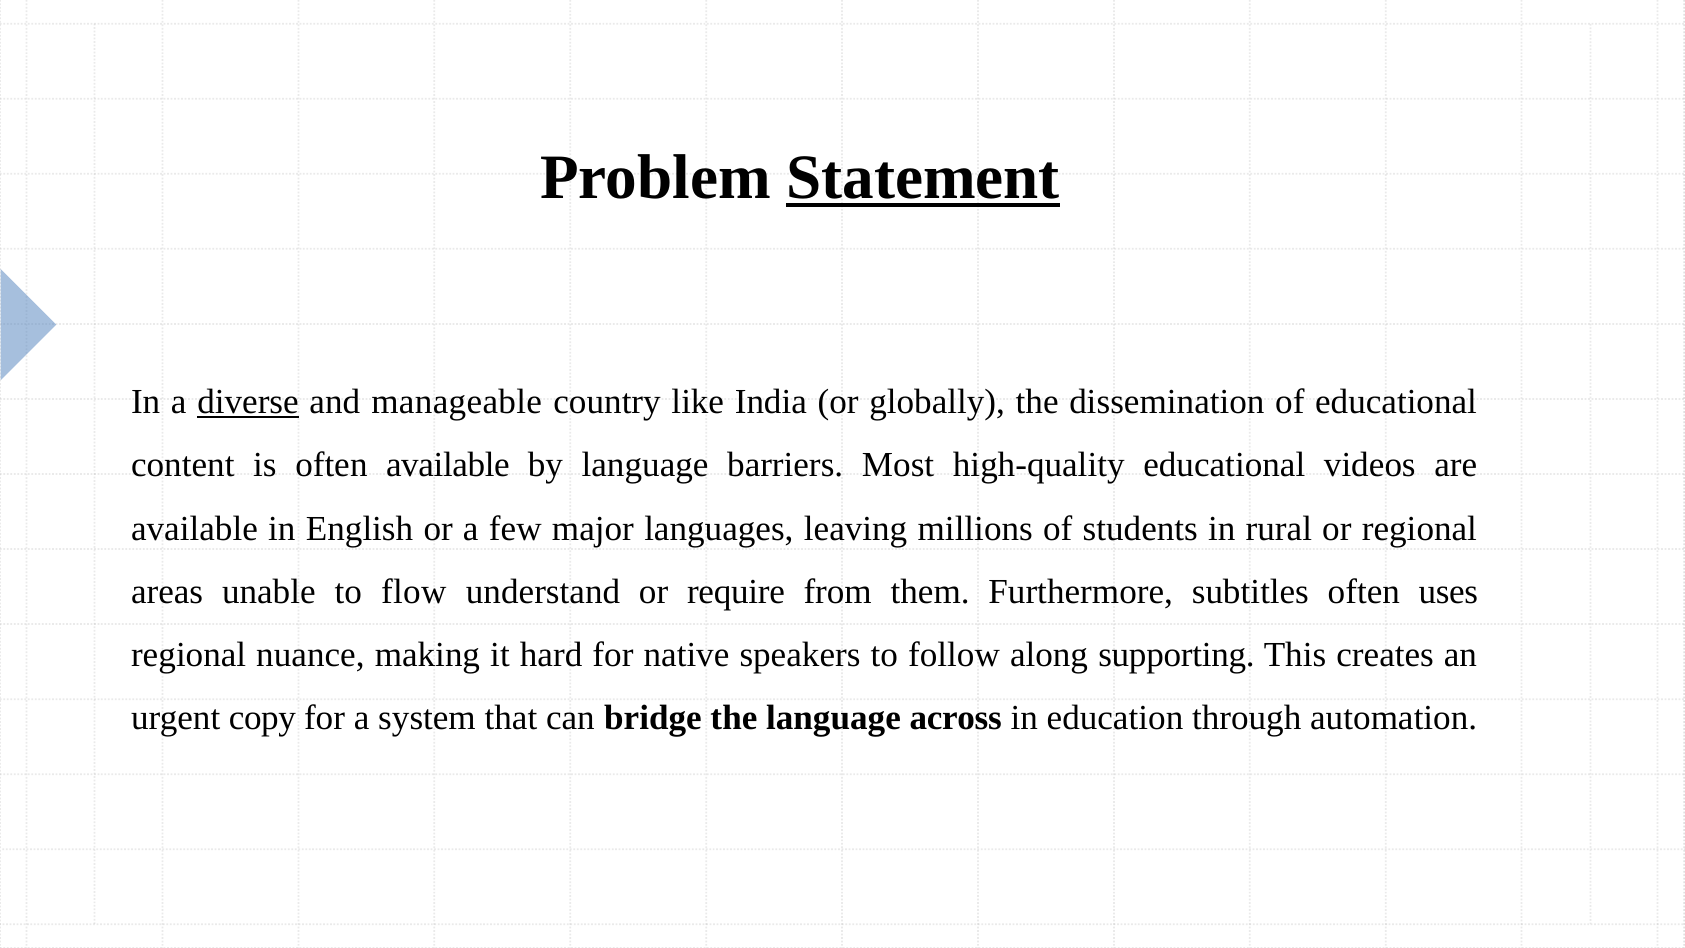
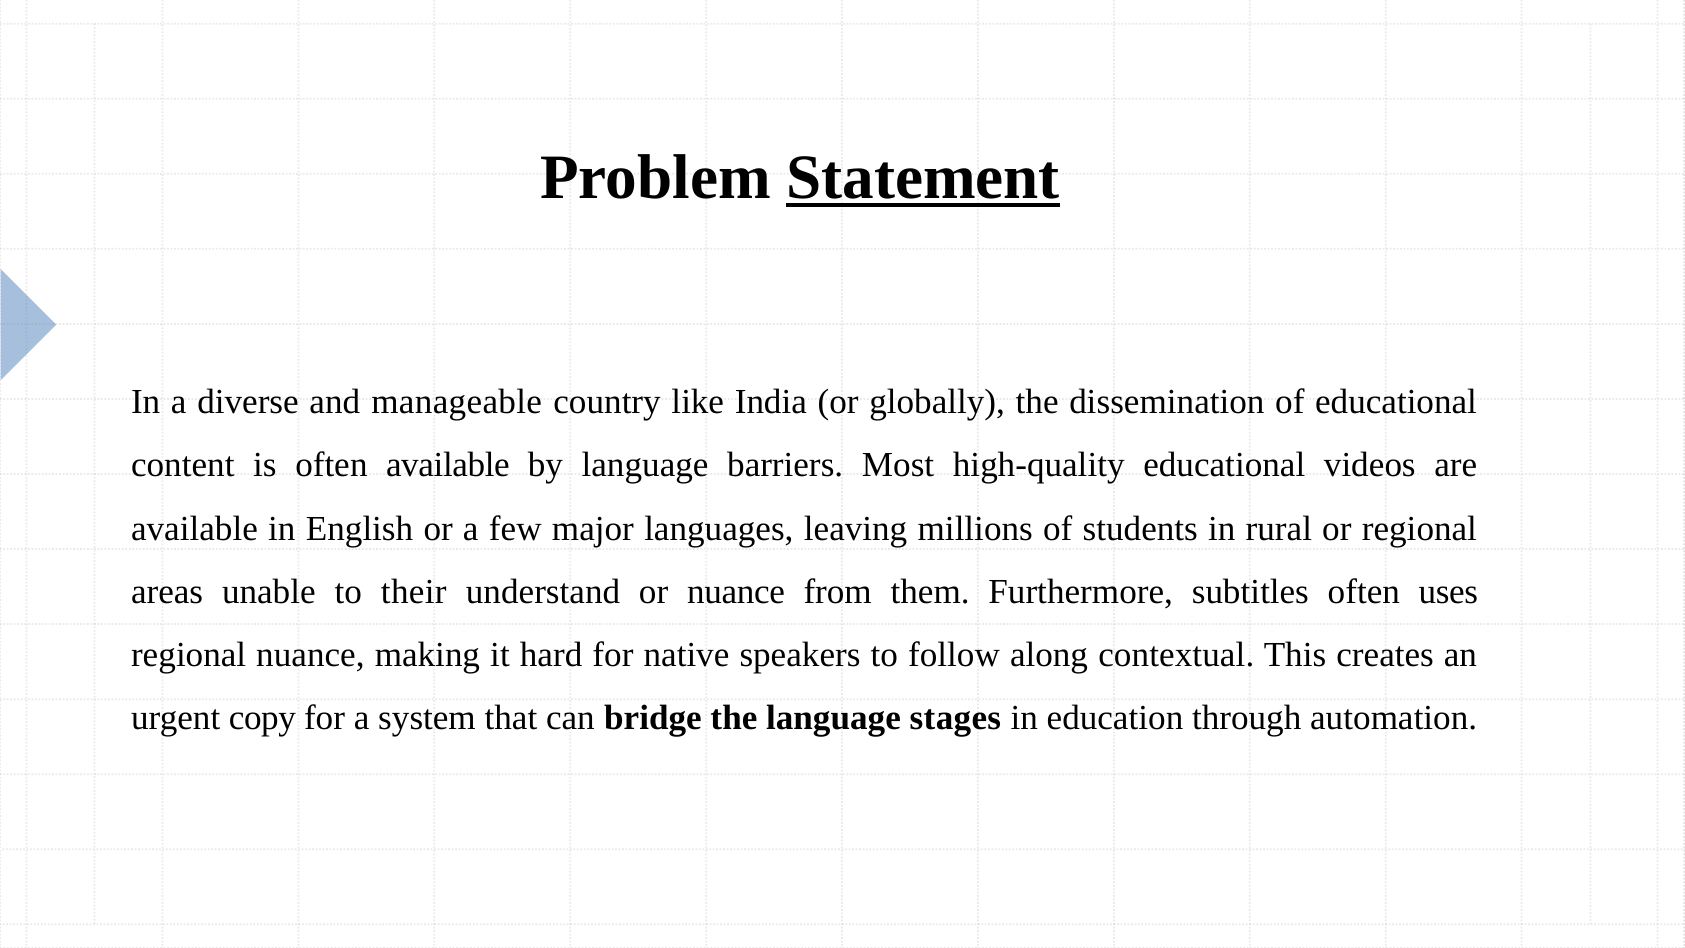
diverse underline: present -> none (248, 402)
flow: flow -> their (414, 592)
or require: require -> nuance (736, 592)
supporting: supporting -> contextual (1176, 655)
across: across -> stages (955, 718)
